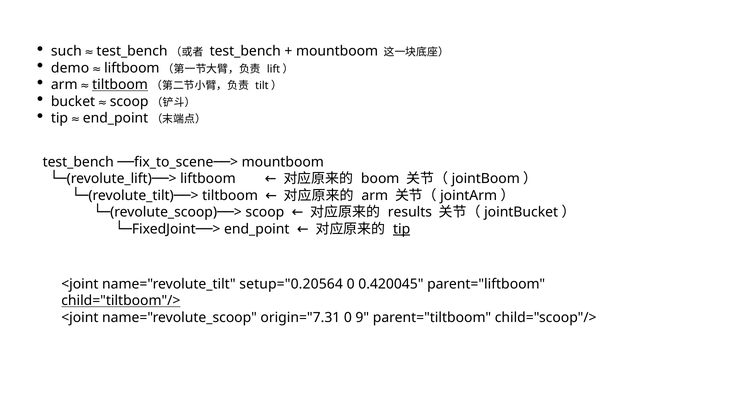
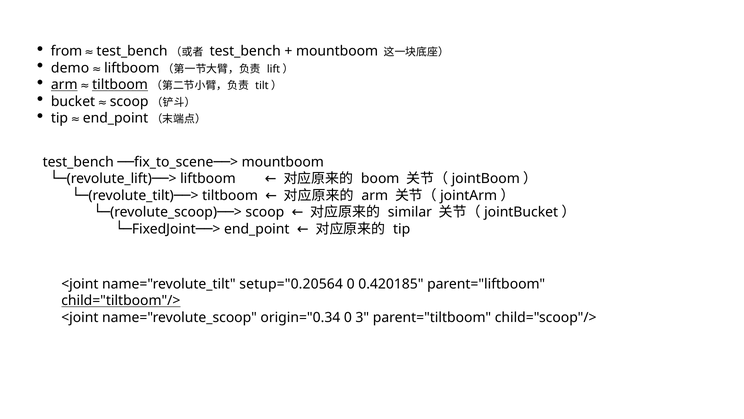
such: such -> from (66, 51)
arm underline: none -> present (64, 85)
results: results -> similar (410, 212)
tip underline: present -> none (402, 229)
0.420045: 0.420045 -> 0.420185 (391, 284)
origin="7.31: origin="7.31 -> origin="0.34 (300, 317)
9: 9 -> 3 (362, 317)
